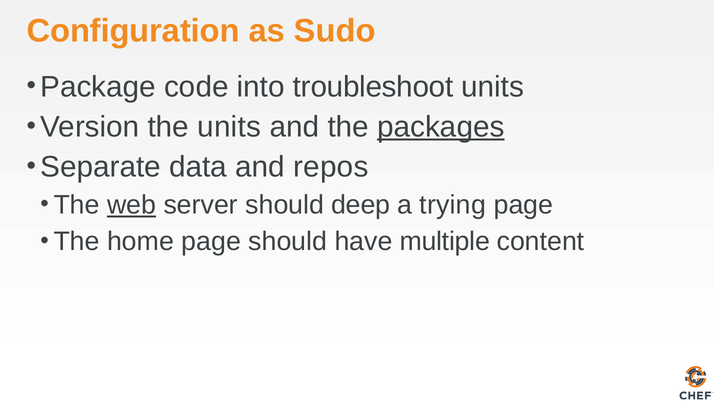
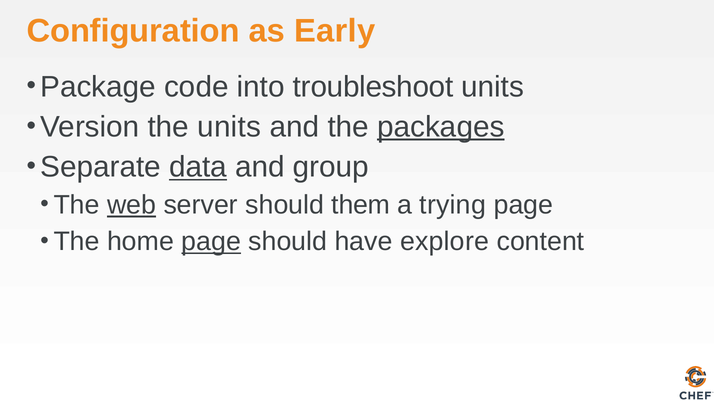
Sudo: Sudo -> Early (335, 31)
data underline: none -> present (198, 167)
repos: repos -> group (331, 167)
deep: deep -> them (361, 205)
page underline: none -> present (211, 242)
multiple: multiple -> explore (445, 242)
